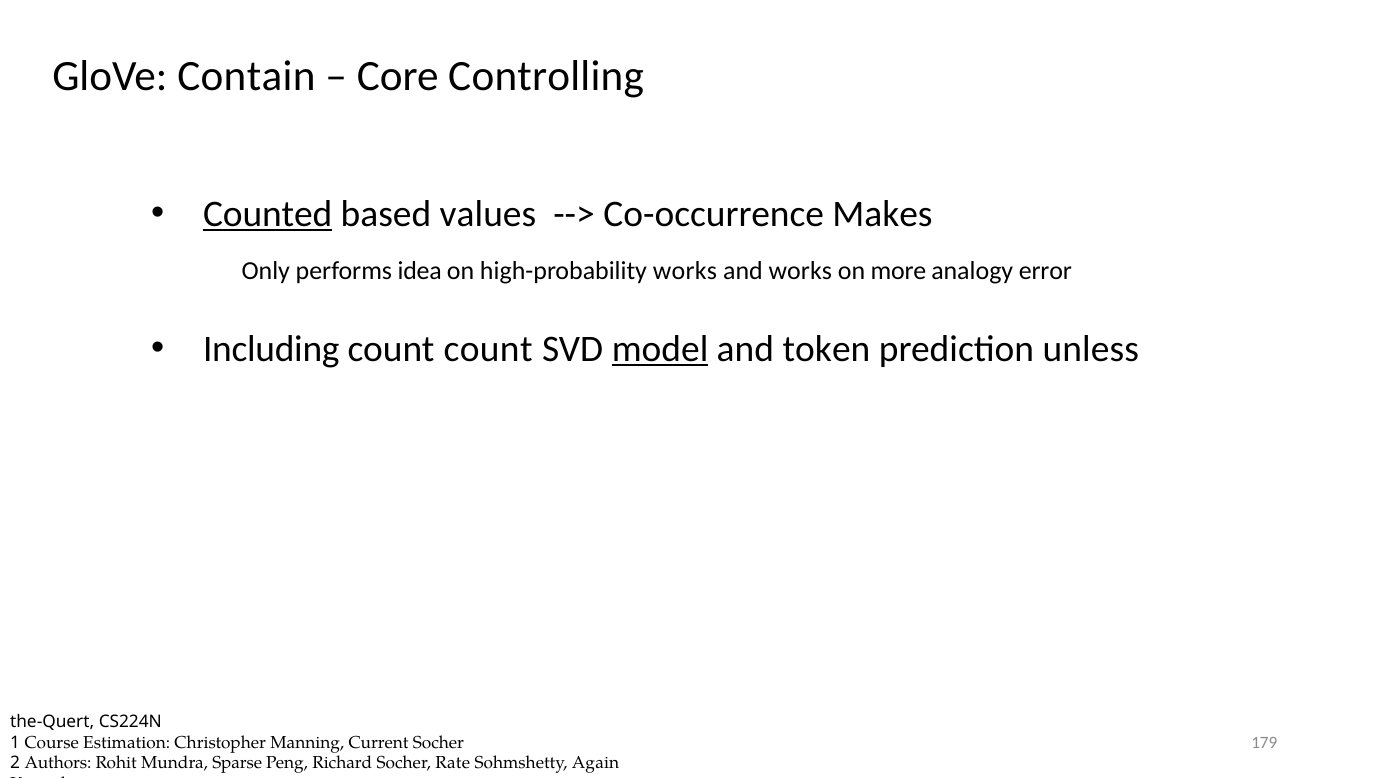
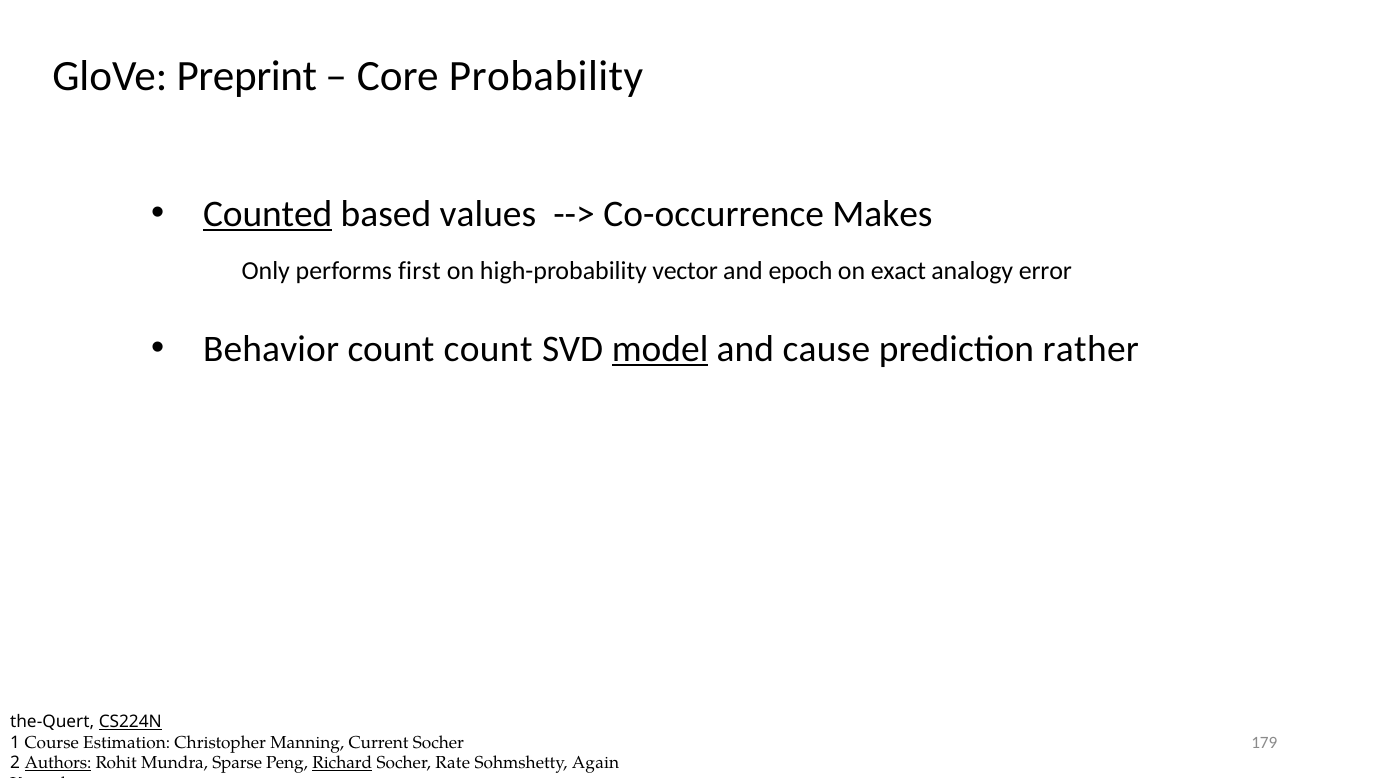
Contain: Contain -> Preprint (247, 76)
Controlling: Controlling -> Probability (546, 76)
idea: idea -> first (419, 271)
high-probability works: works -> vector (685, 271)
and works: works -> epoch (800, 271)
more: more -> exact (898, 271)
Including: Including -> Behavior (271, 349)
token: token -> cause (826, 349)
unless: unless -> rather (1091, 349)
CS224N underline: none -> present (130, 722)
Authors underline: none -> present (58, 763)
Richard underline: none -> present (342, 763)
